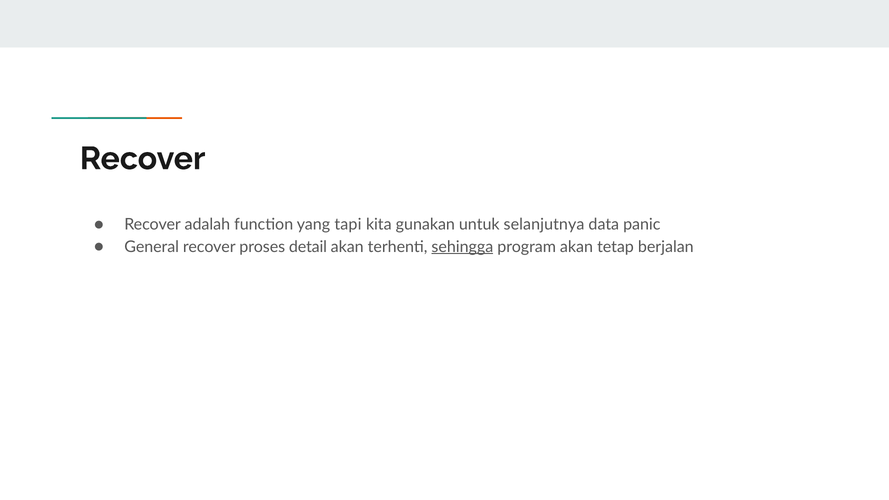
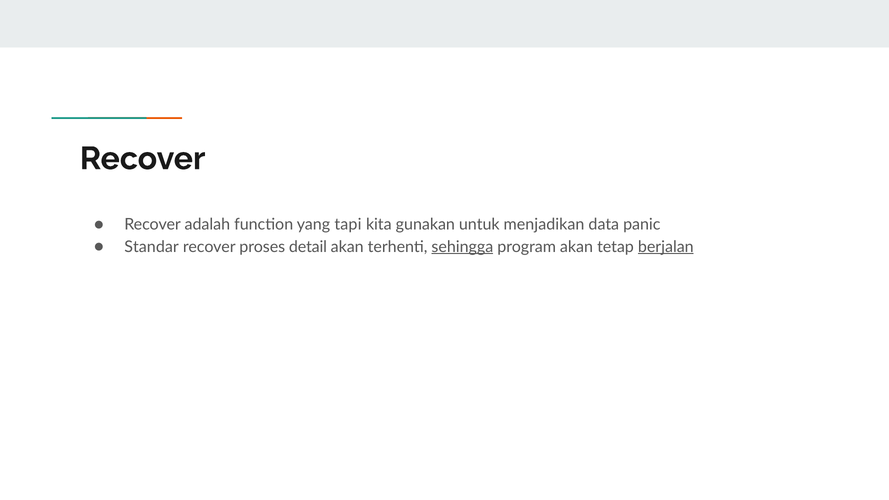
selanjutnya: selanjutnya -> menjadikan (544, 225)
General: General -> Standar (152, 247)
berjalan underline: none -> present (666, 247)
